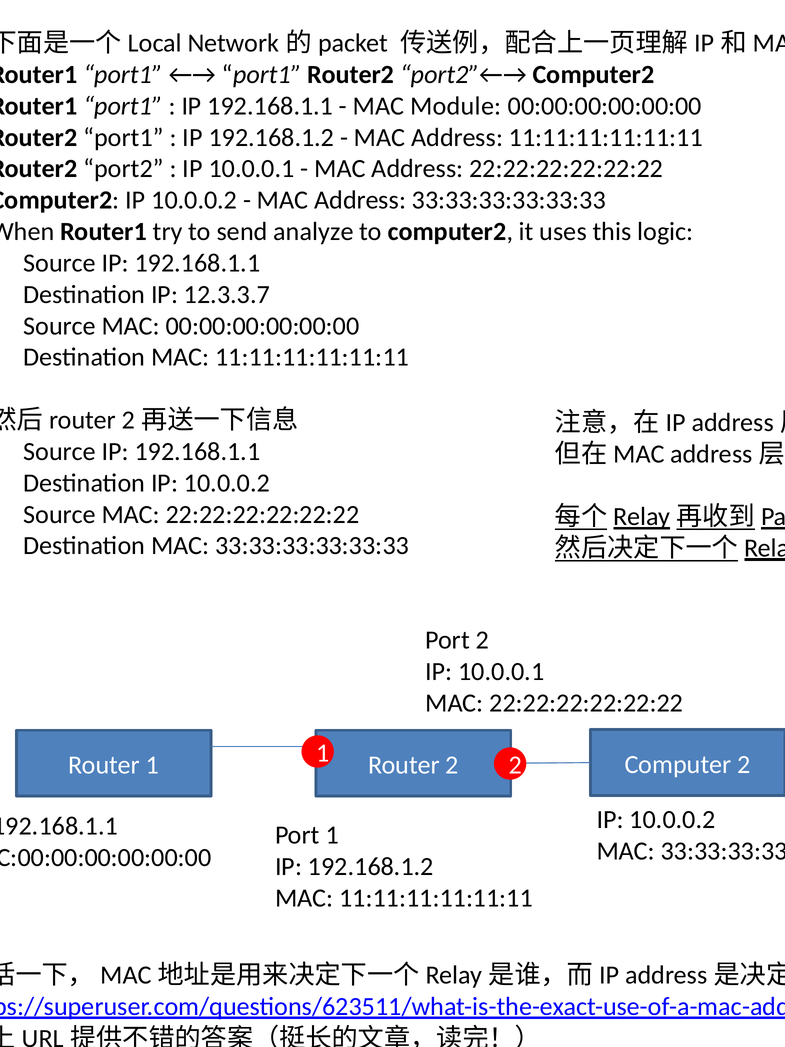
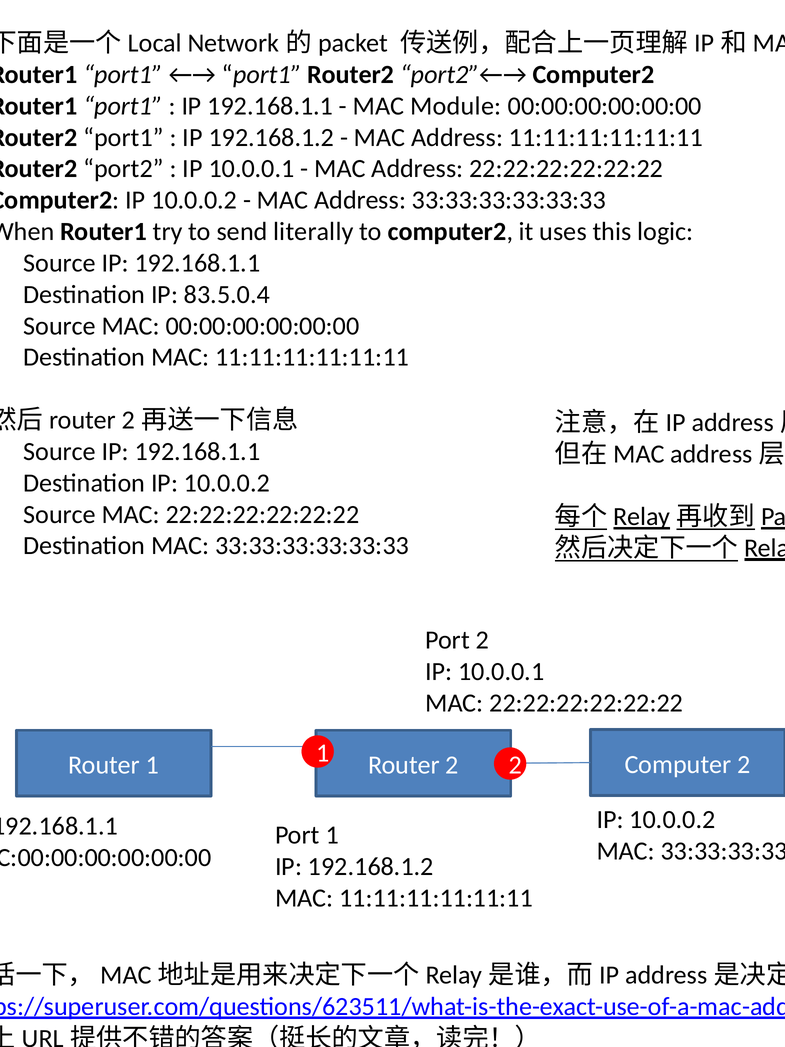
analyze: analyze -> literally (313, 232)
12.3.3.7: 12.3.3.7 -> 83.5.0.4 (227, 294)
